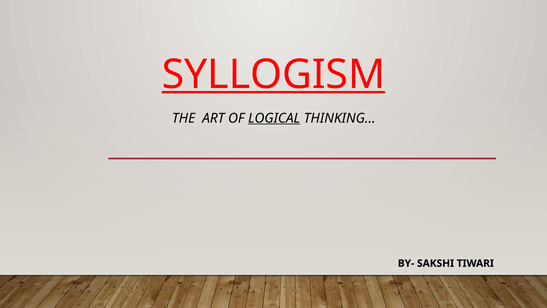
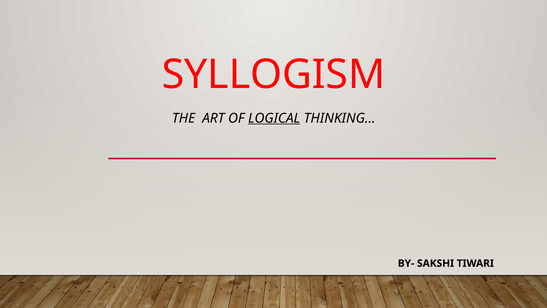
SYLLOGISM underline: present -> none (273, 74)
